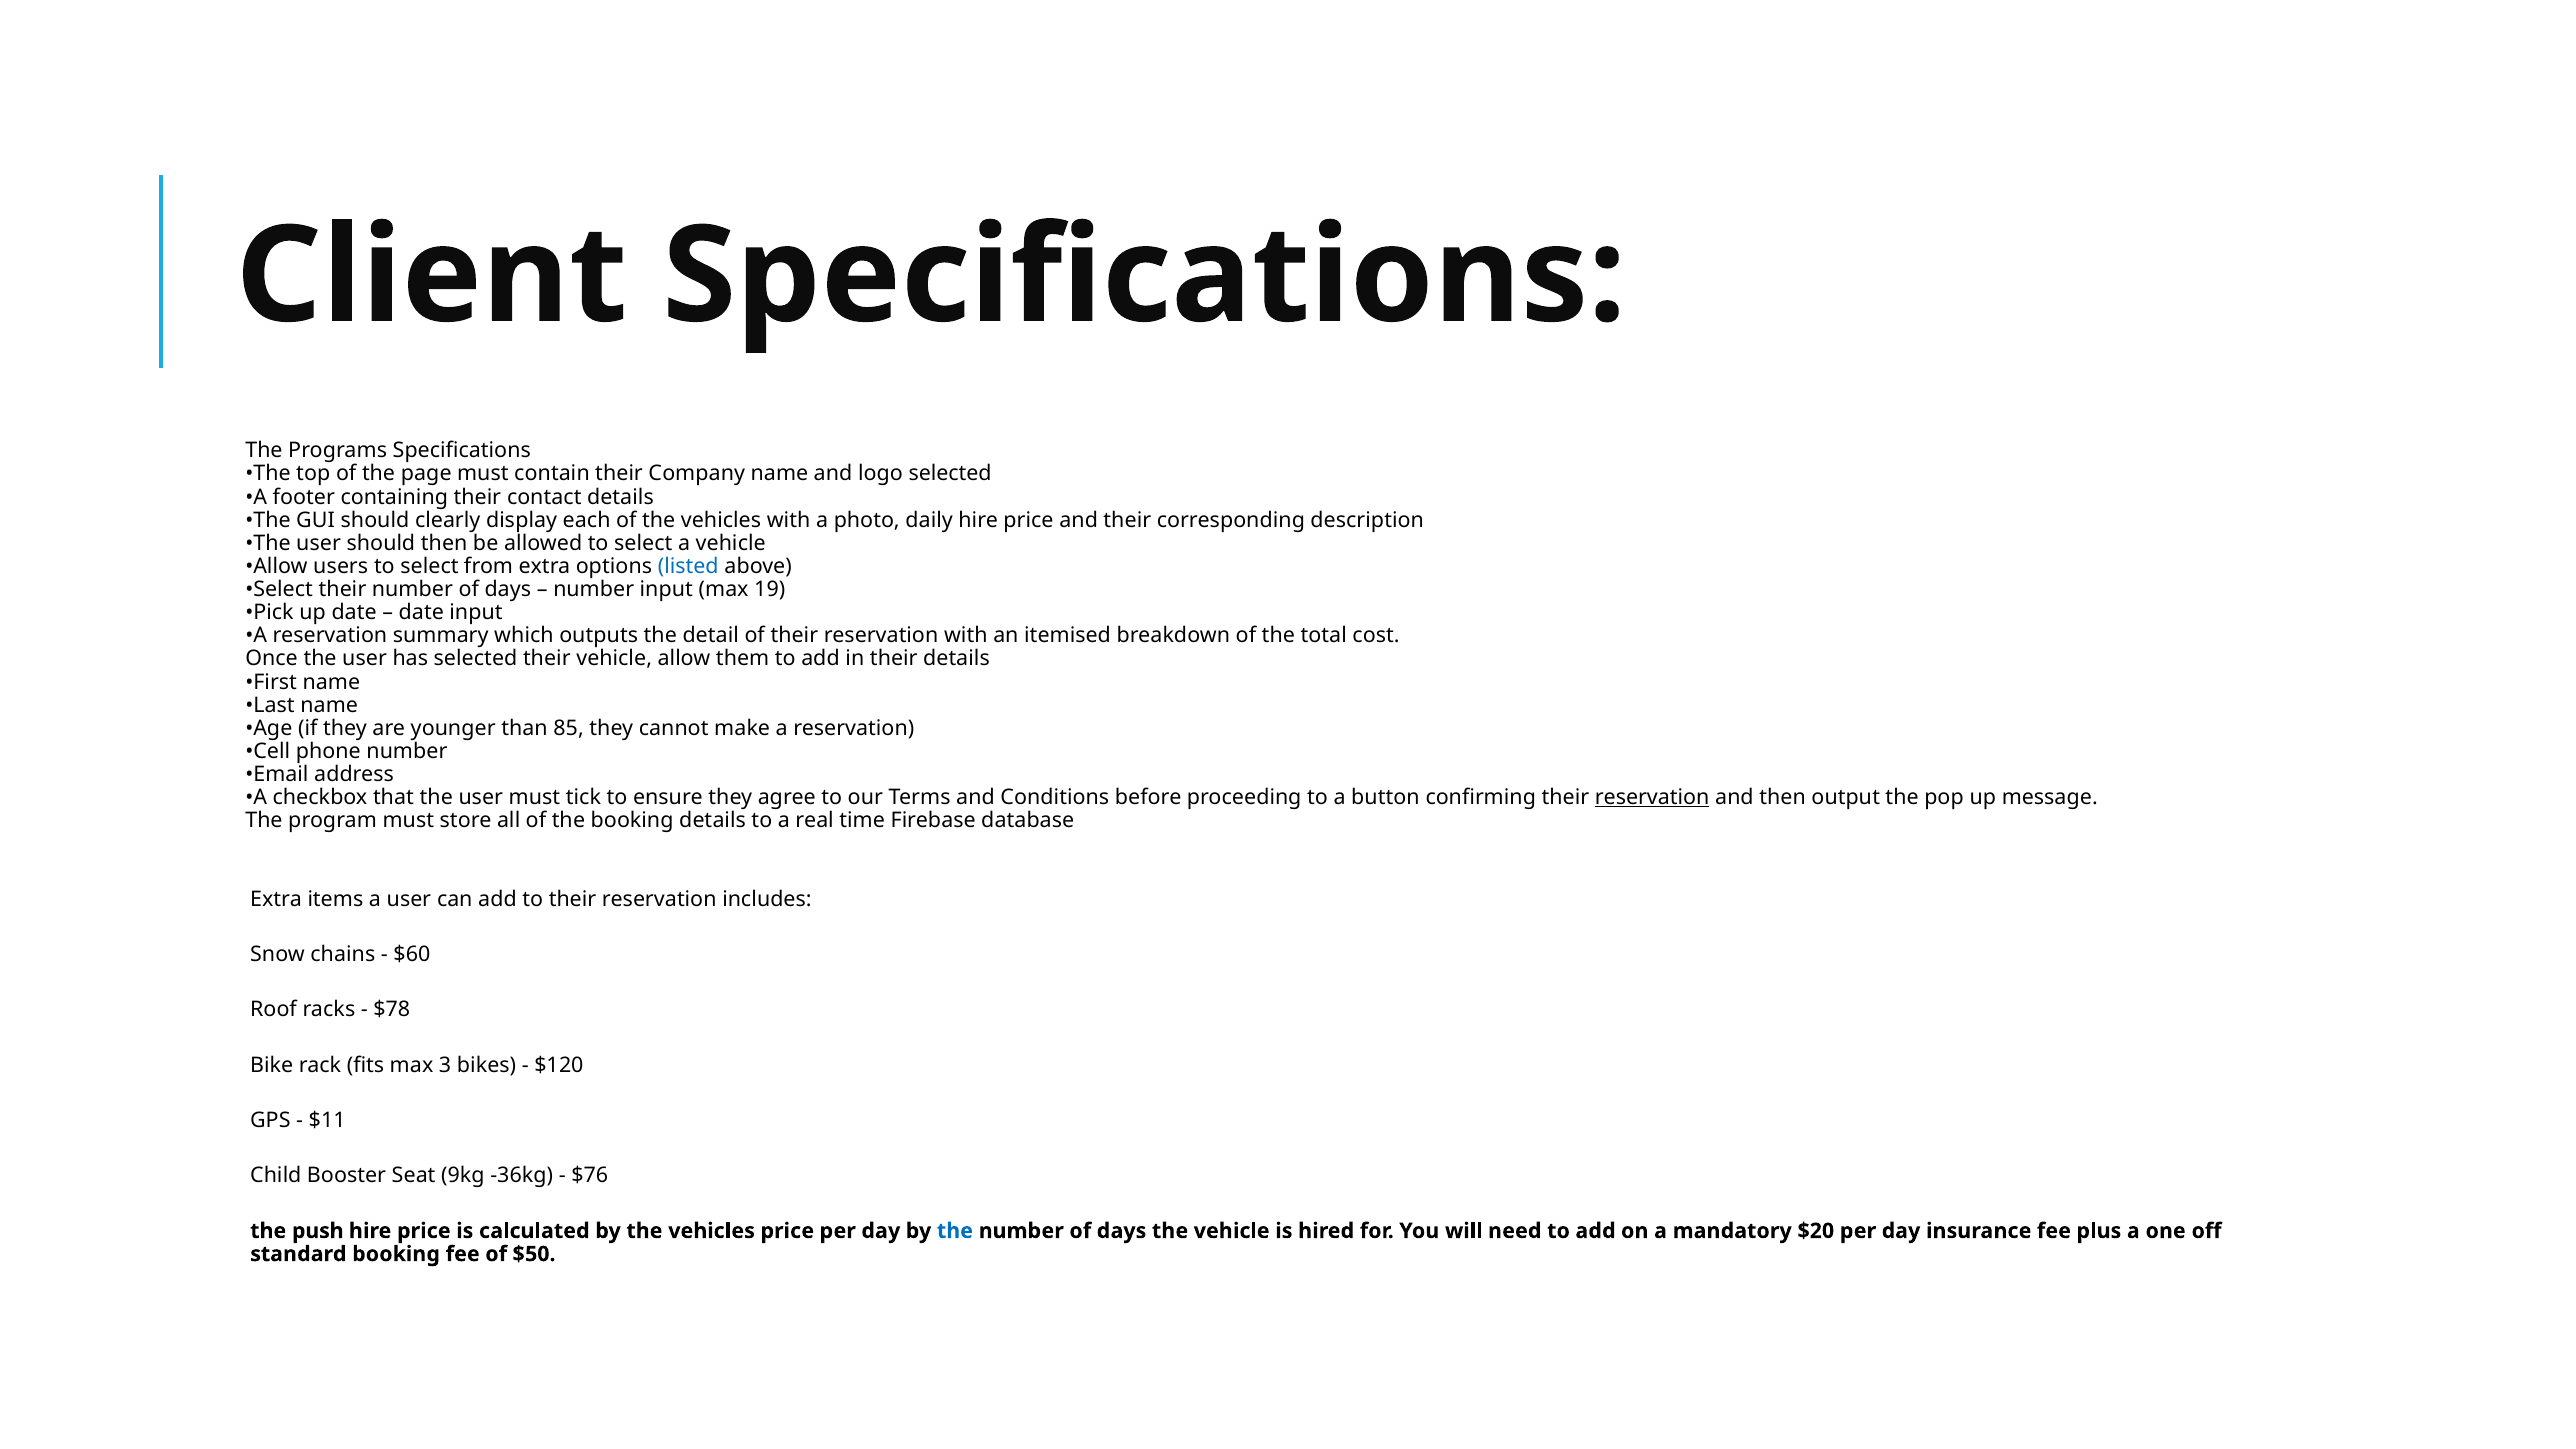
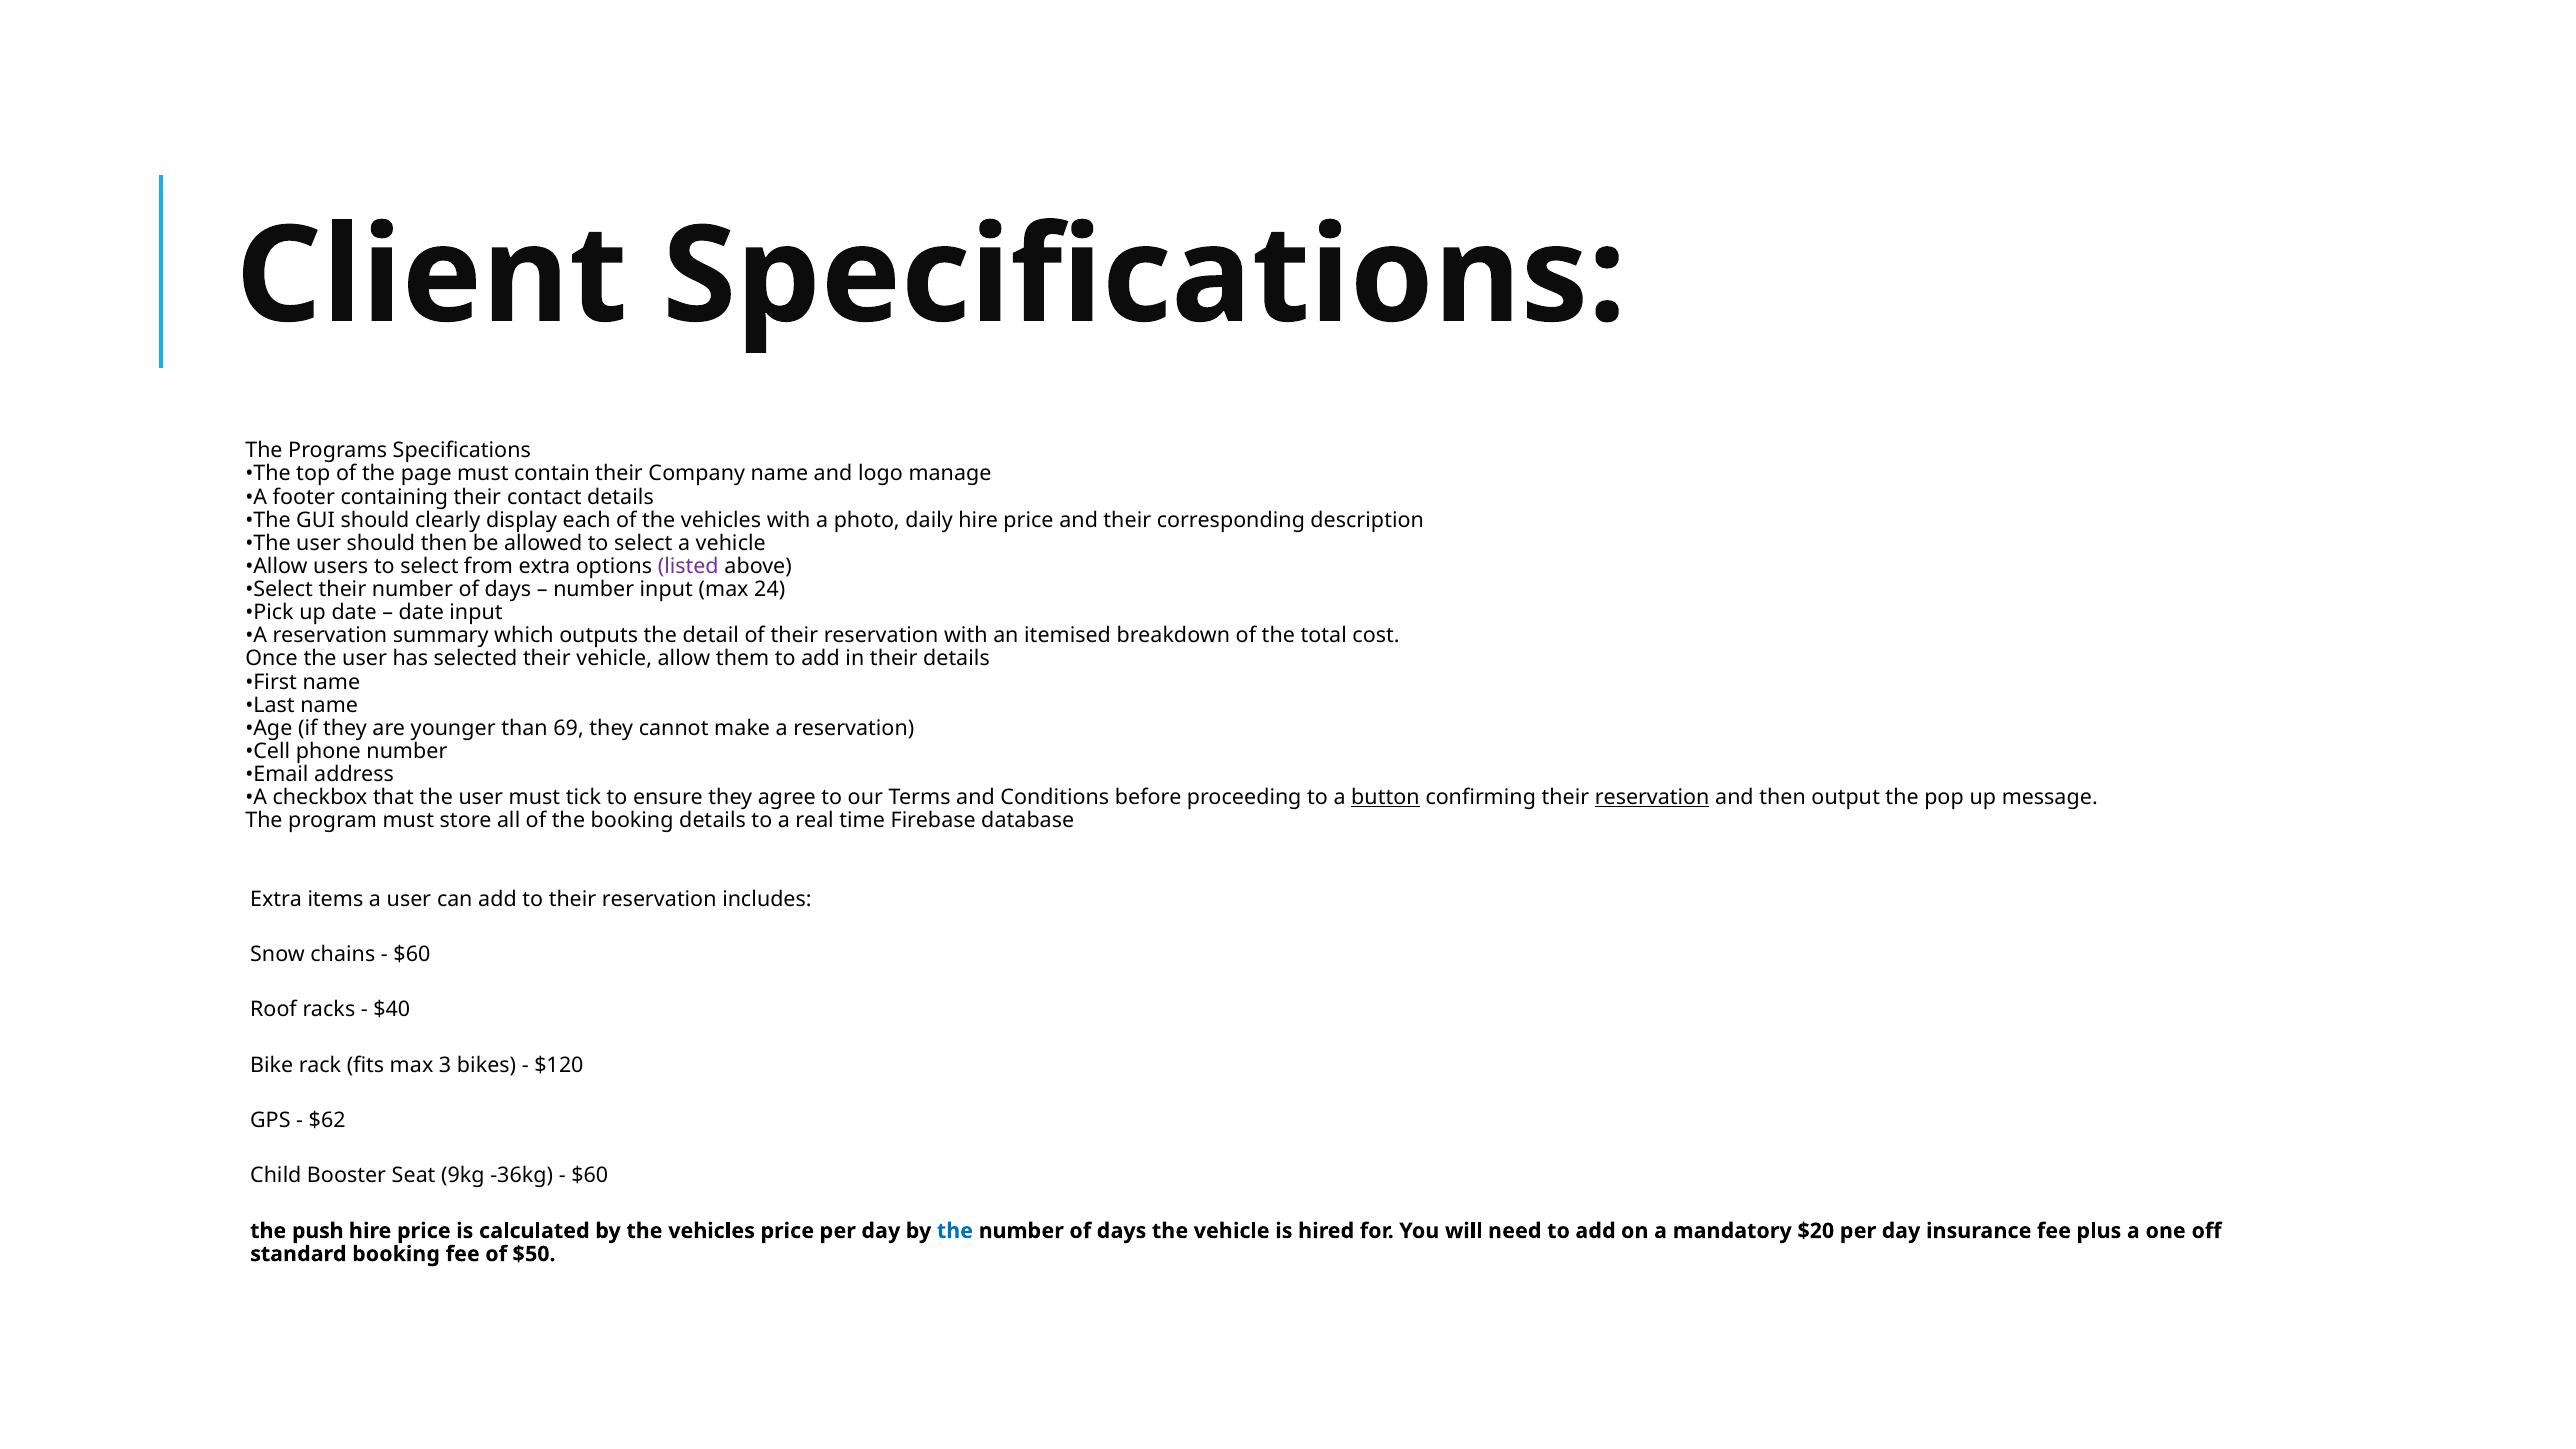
logo selected: selected -> manage (950, 474)
listed colour: blue -> purple (688, 566)
19: 19 -> 24 (770, 589)
85: 85 -> 69 (569, 728)
button underline: none -> present (1385, 798)
$78: $78 -> $40 (392, 1010)
$11: $11 -> $62 (327, 1120)
$76: $76 -> $60 (590, 1176)
